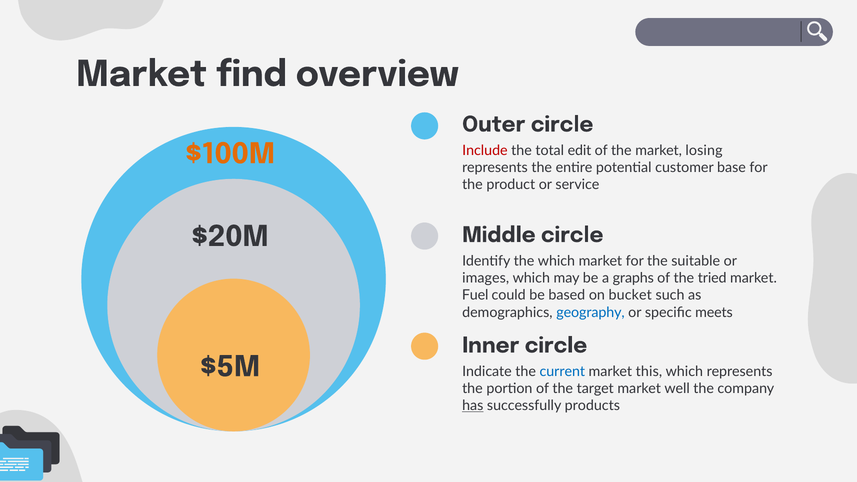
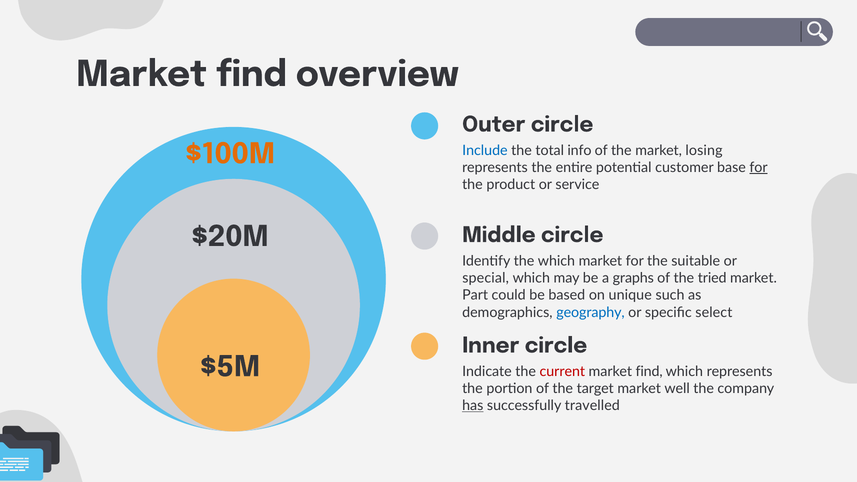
Include colour: red -> blue (485, 150)
edit: edit -> info (579, 150)
for underline: none -> present (759, 168)
images: images -> special (486, 278)
Fuel: Fuel -> Part (475, 295)
bucket: bucket -> unique (630, 295)
meets: meets -> select (714, 312)
current colour: blue -> red (562, 371)
this: this -> find (649, 371)
products: products -> travelled (592, 406)
